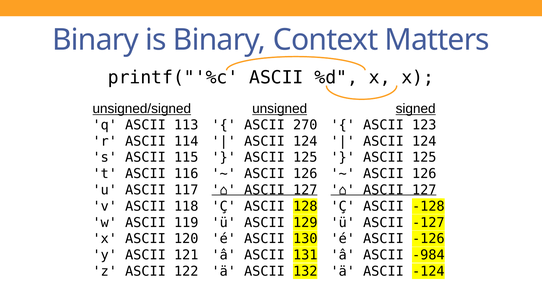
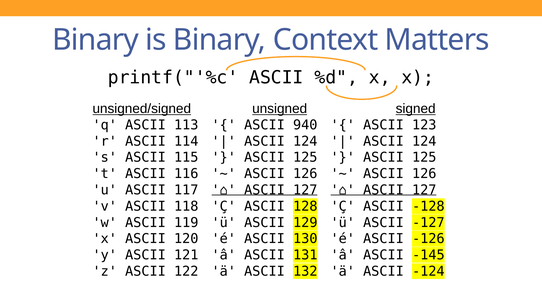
270: 270 -> 940 (305, 125)
-984: -984 -> -145 (428, 255)
